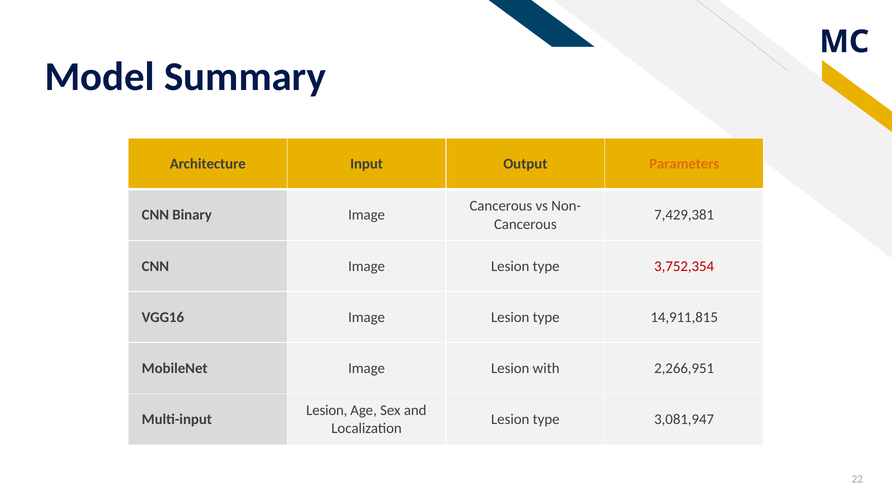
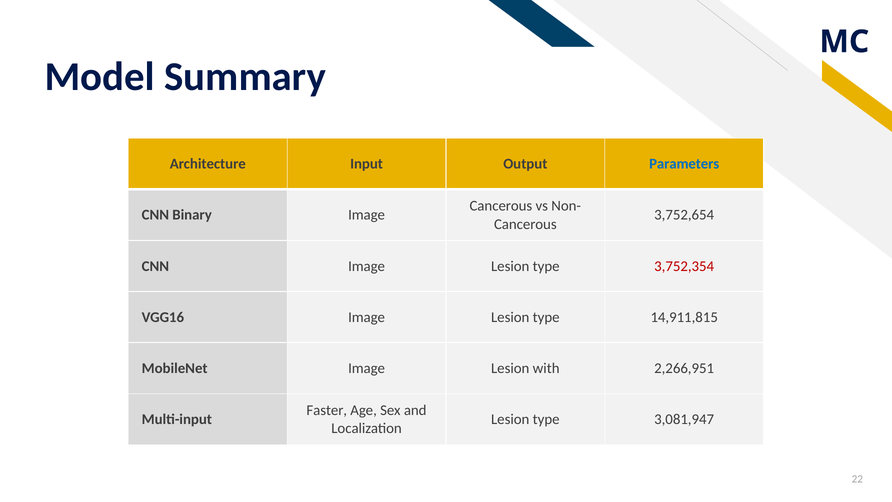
Parameters colour: orange -> blue (684, 164)
7,429,381: 7,429,381 -> 3,752,654 (684, 215)
Lesion: Lesion -> Faster (327, 410)
